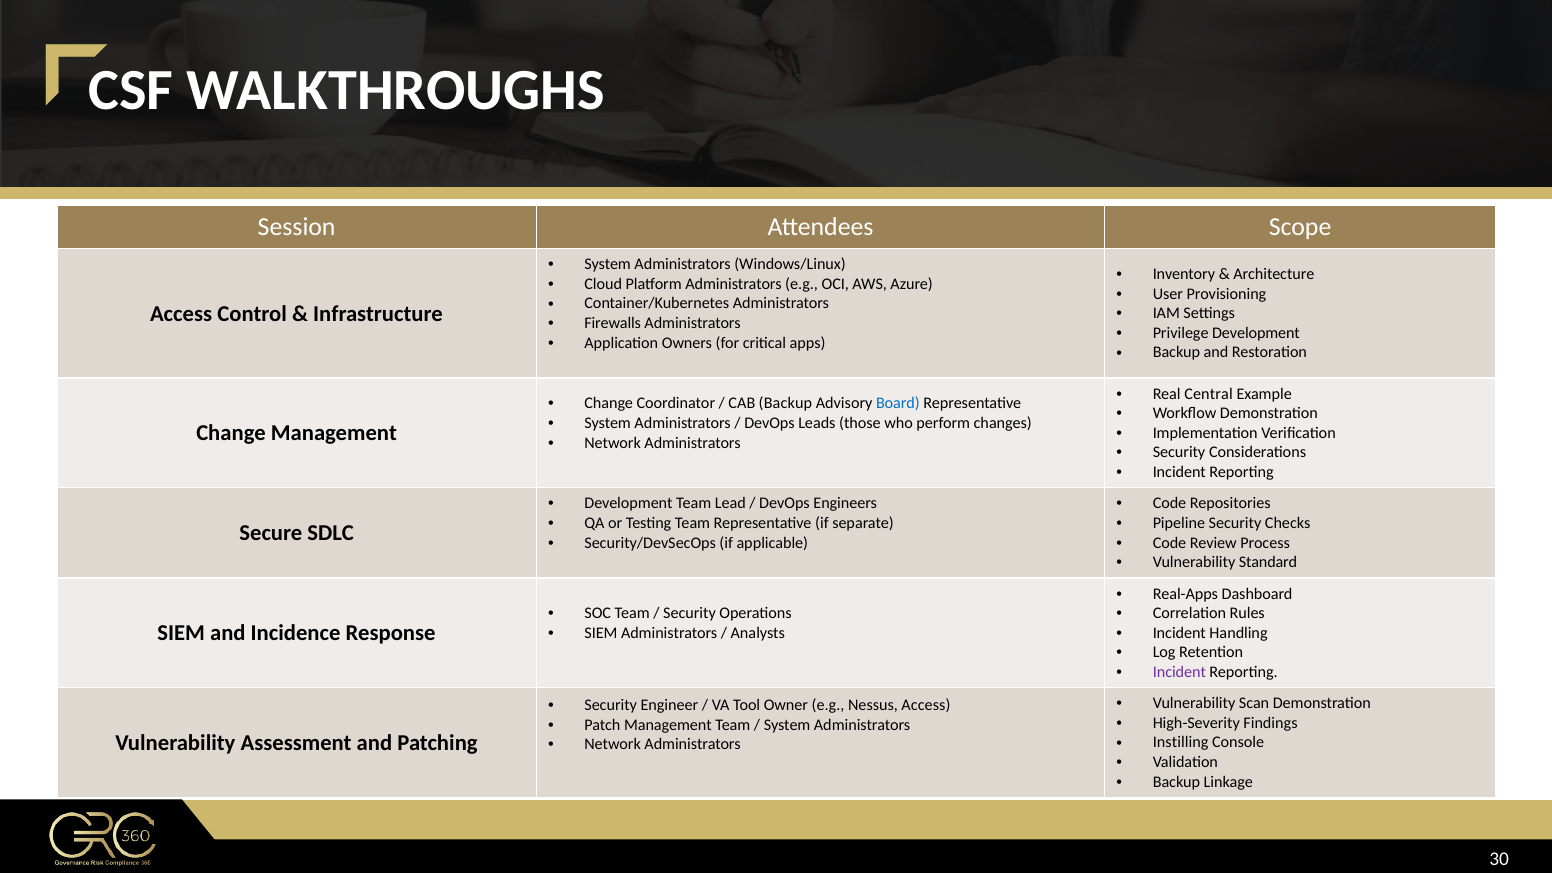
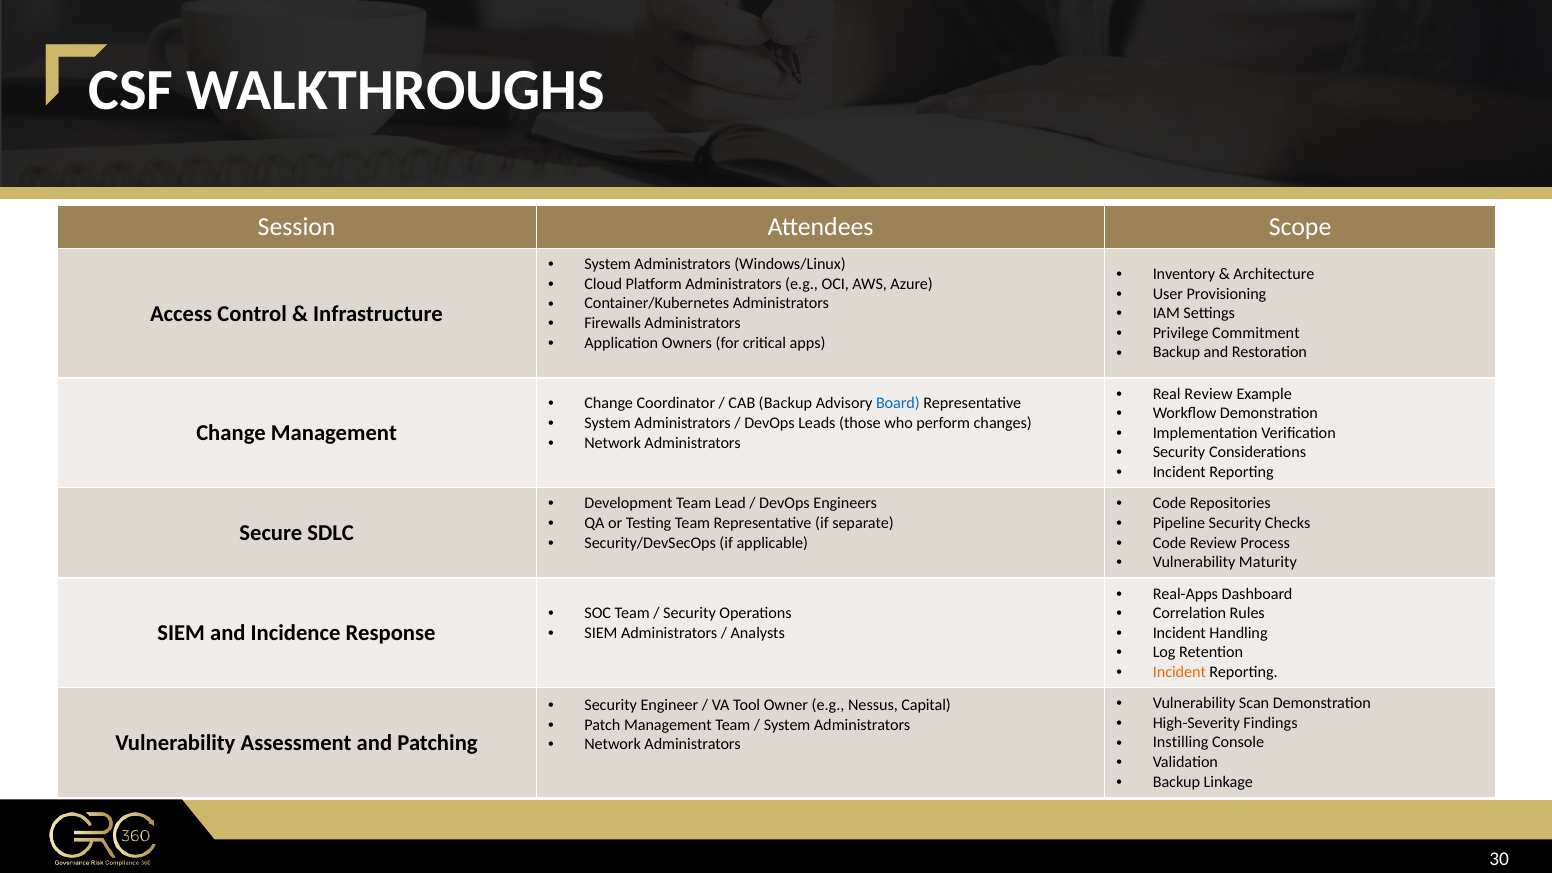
Privilege Development: Development -> Commitment (1256, 333)
Real Central: Central -> Review (1209, 394)
Standard: Standard -> Maturity (1268, 562)
Incident colour: purple -> orange (1179, 672)
Nessus Access: Access -> Capital (926, 705)
